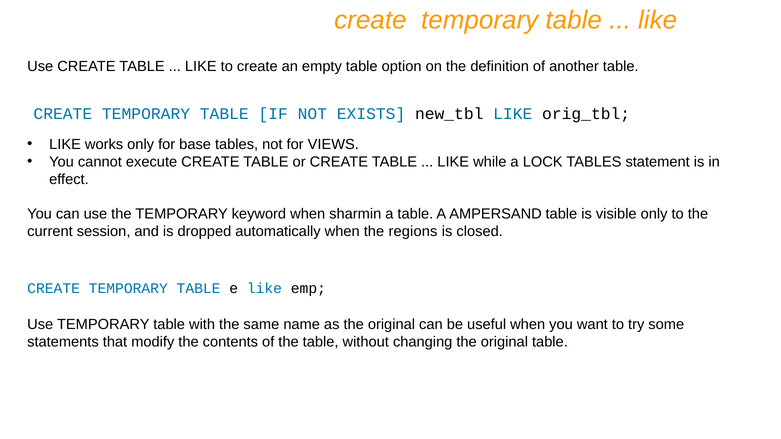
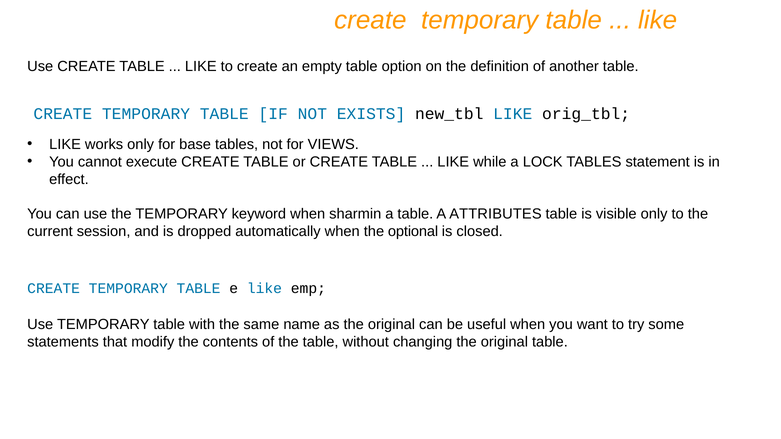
AMPERSAND: AMPERSAND -> ATTRIBUTES (495, 214)
regions: regions -> optional (413, 232)
